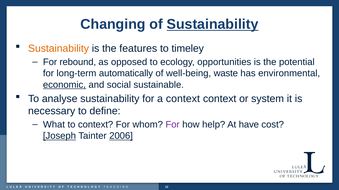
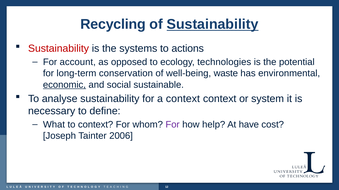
Changing: Changing -> Recycling (113, 24)
Sustainability colour: orange -> red (59, 49)
features: features -> systems (138, 49)
timeley: timeley -> actions (188, 49)
rebound: rebound -> account (78, 62)
opportunities: opportunities -> technologies (224, 62)
automatically: automatically -> conservation (126, 74)
Joseph underline: present -> none (59, 136)
2006 underline: present -> none (121, 136)
